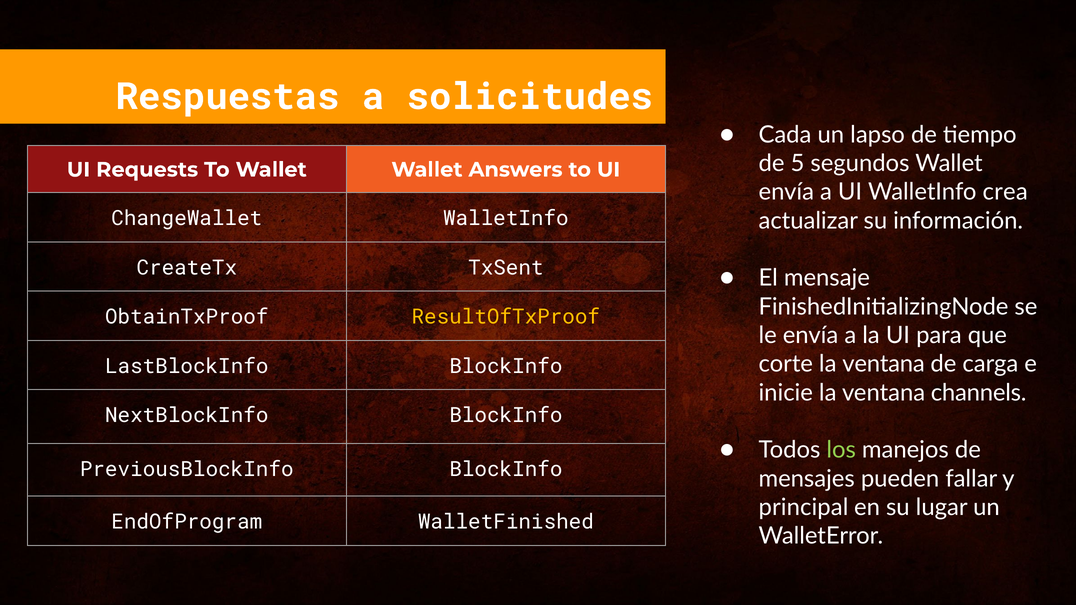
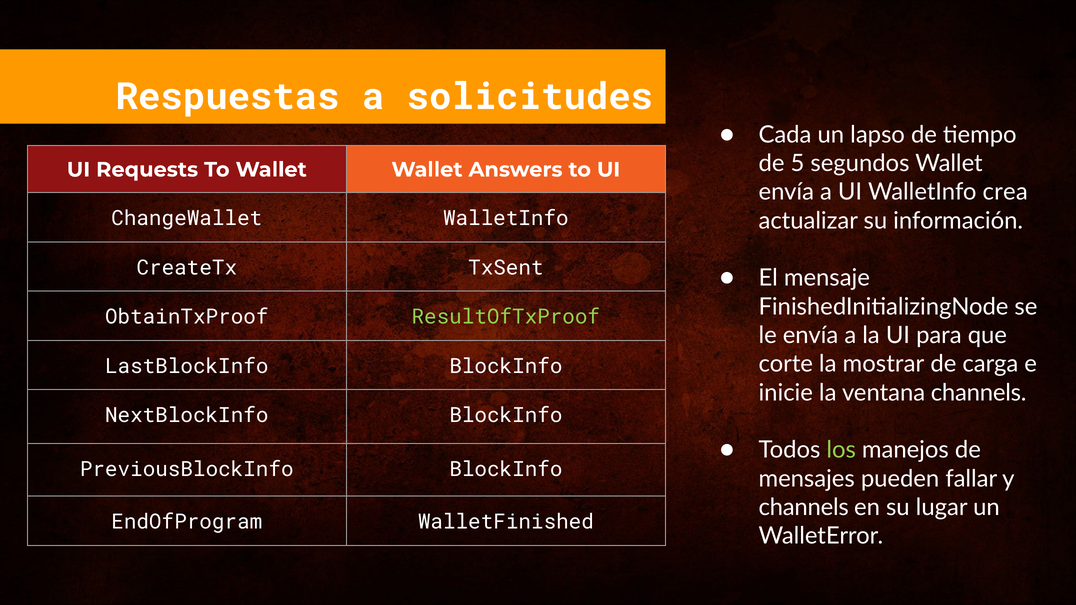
ResultOfTxProof colour: yellow -> light green (506, 317)
corte la ventana: ventana -> mostrar (883, 364)
principal: principal -> channels (804, 508)
